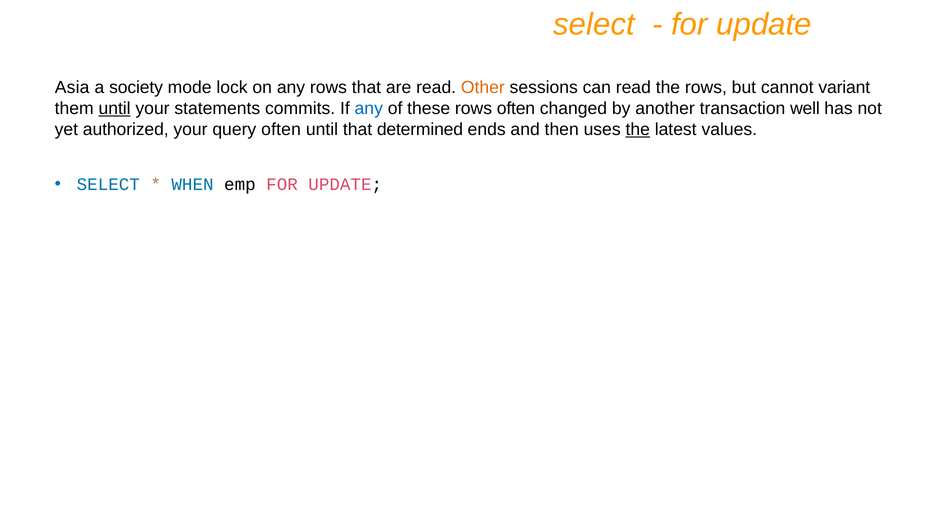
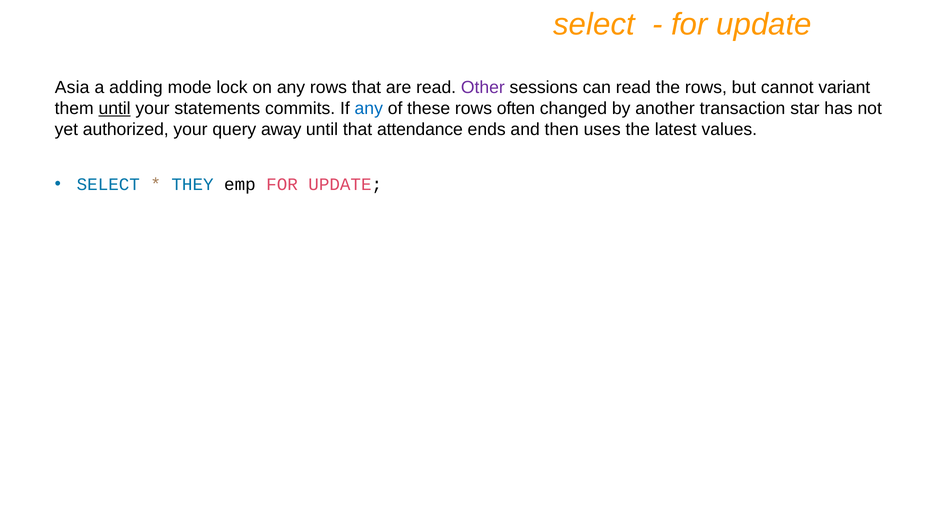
society: society -> adding (136, 87)
Other colour: orange -> purple (483, 87)
well: well -> star (805, 108)
query often: often -> away (281, 130)
determined: determined -> attendance (420, 130)
the underline: present -> none (638, 130)
WHEN: WHEN -> THEY (193, 184)
